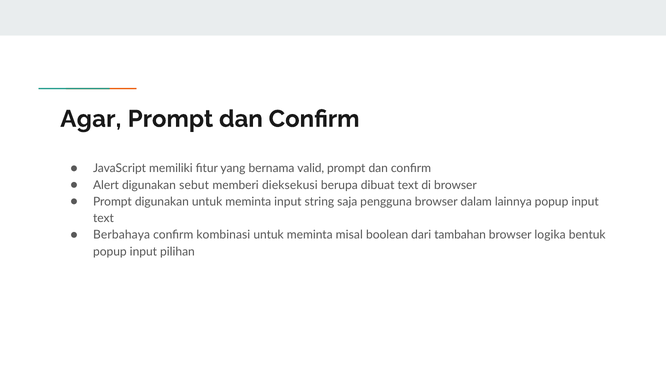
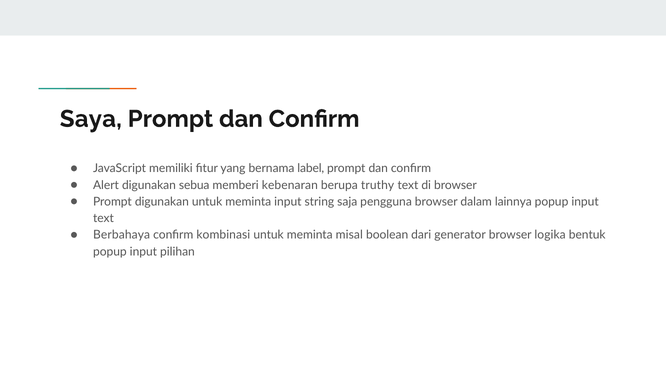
Agar: Agar -> Saya (91, 119)
valid: valid -> label (311, 168)
sebut: sebut -> sebua (194, 185)
dieksekusi: dieksekusi -> kebenaran (290, 185)
dibuat: dibuat -> truthy (378, 185)
tambahan: tambahan -> generator (460, 235)
